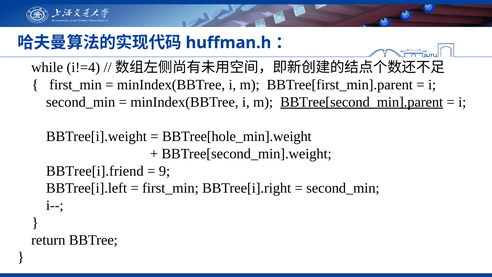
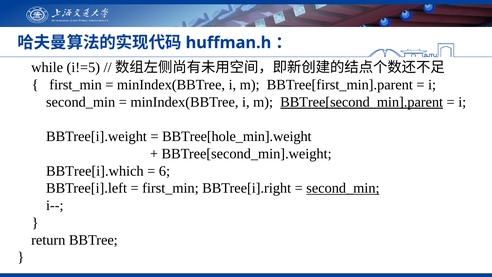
i!=4: i!=4 -> i!=5 (83, 67)
BBTree[i].friend: BBTree[i].friend -> BBTree[i].which (95, 171)
9: 9 -> 6 (164, 171)
second_min underline: none -> present (343, 188)
